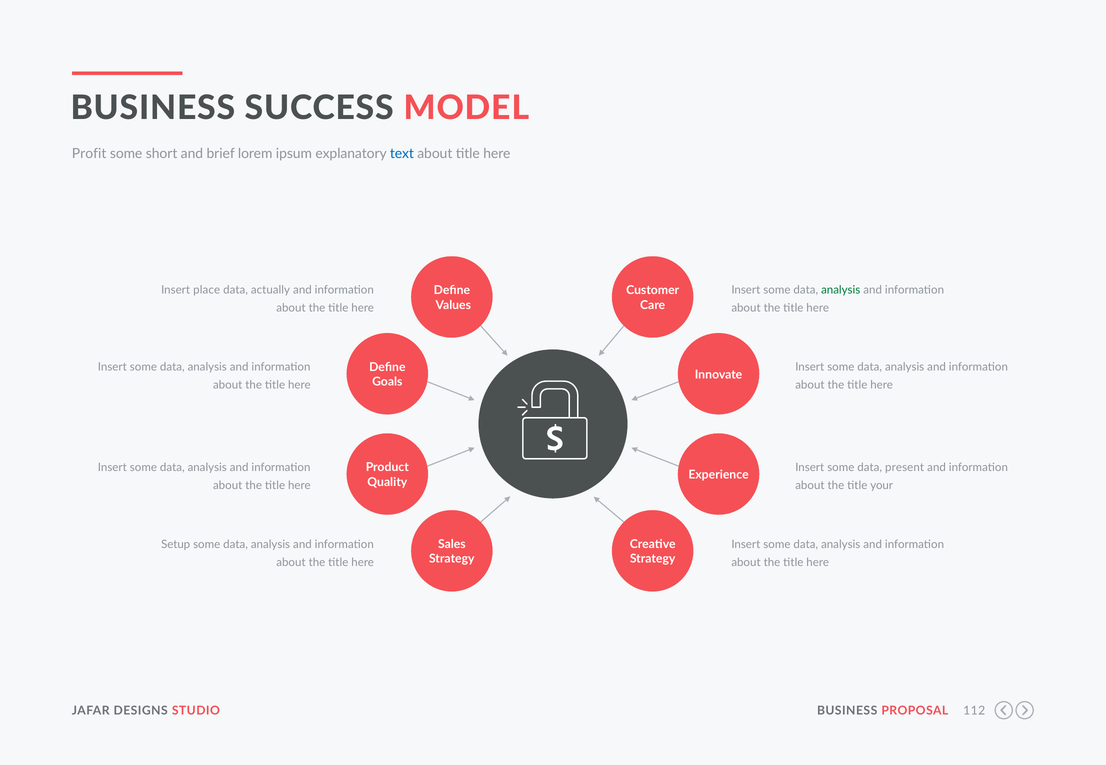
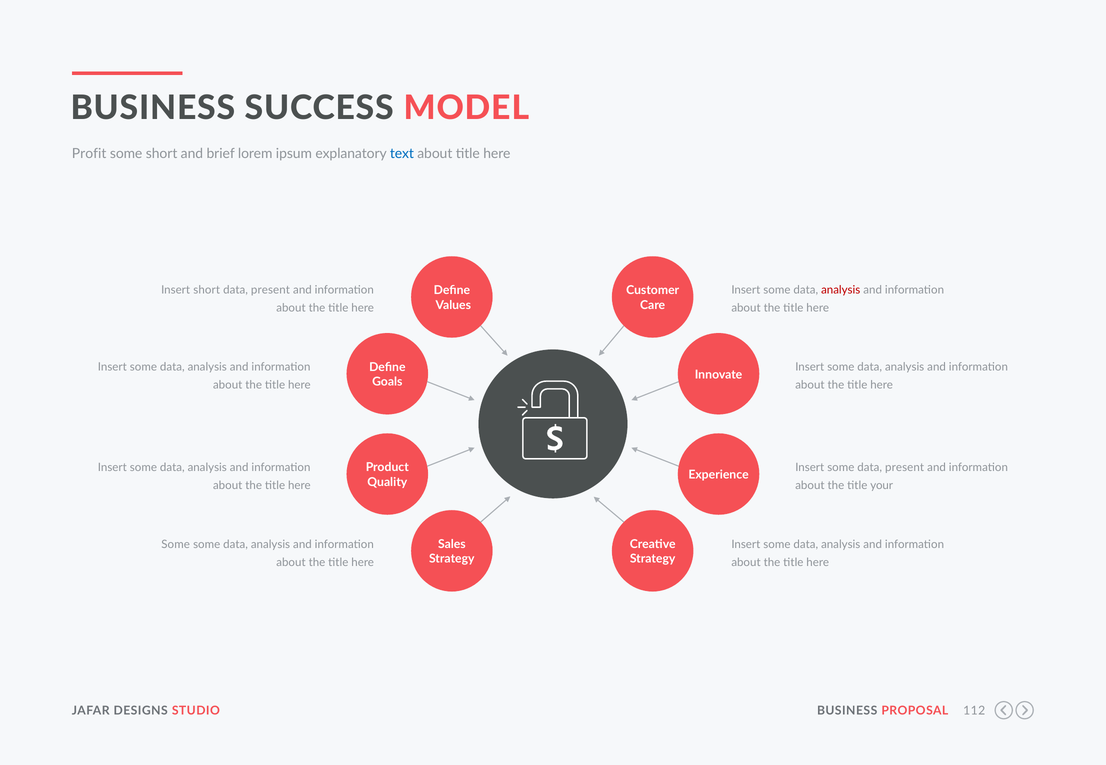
Insert place: place -> short (207, 290)
actually: actually -> present (270, 290)
analysis colour: green -> red (841, 290)
Setup: Setup -> Some (176, 545)
